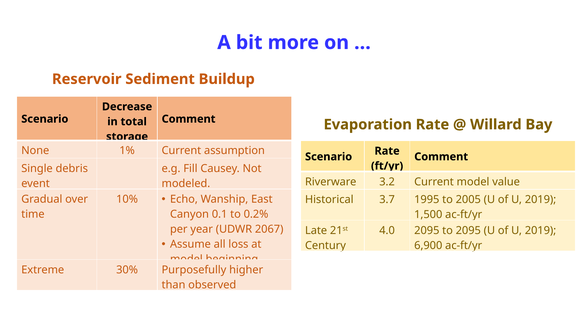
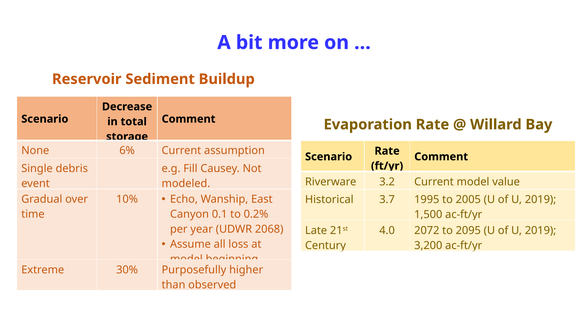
1%: 1% -> 6% (127, 151)
2067: 2067 -> 2068 (269, 229)
4.0 2095: 2095 -> 2072 (427, 231)
6,900: 6,900 -> 3,200 (428, 246)
